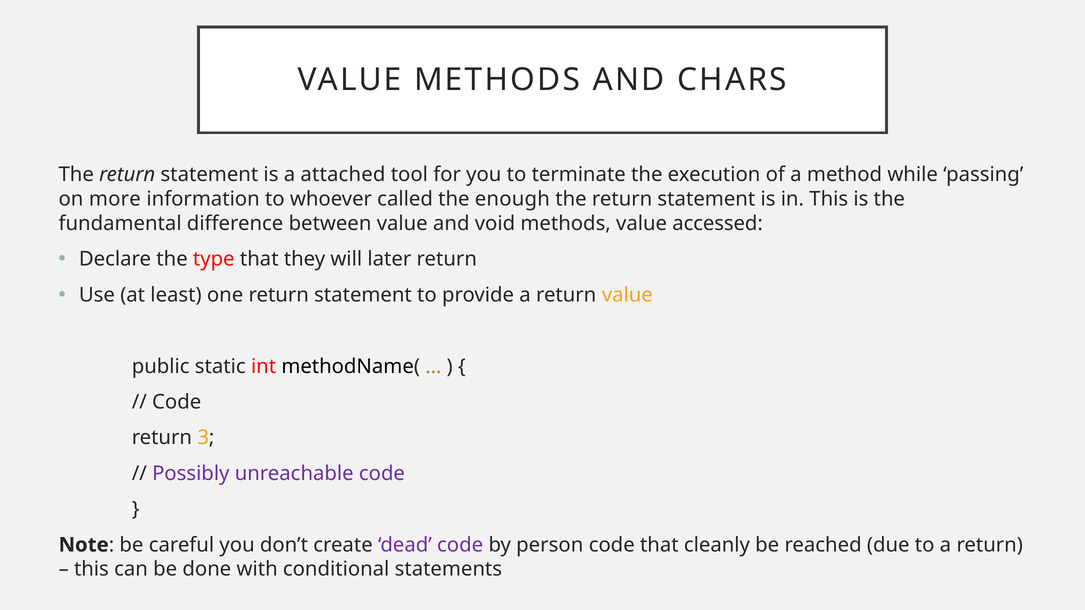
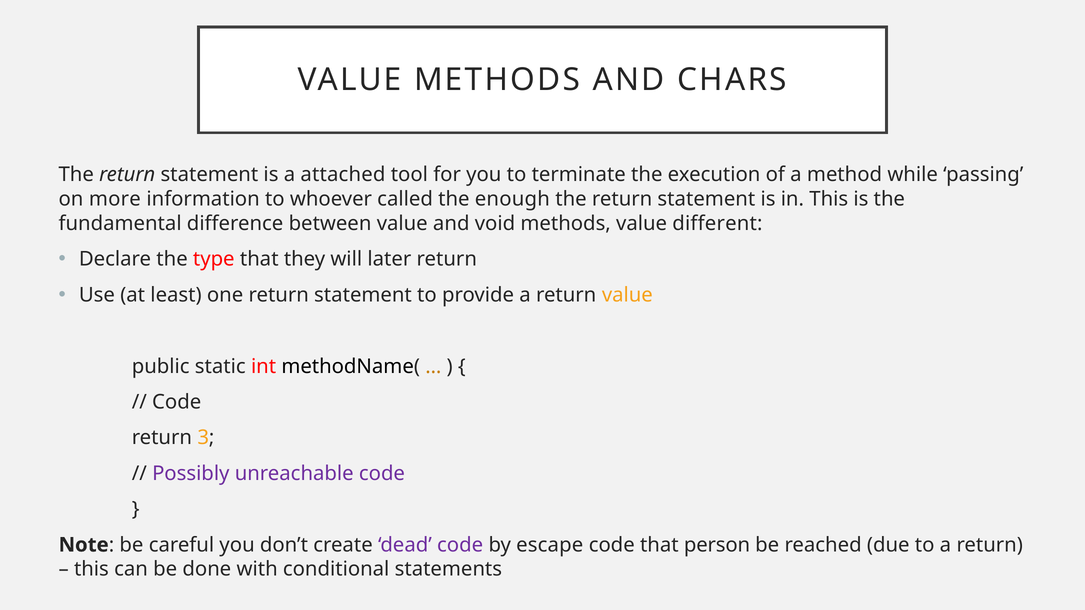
accessed: accessed -> different (717, 224)
person: person -> escape (550, 545)
cleanly: cleanly -> person (717, 545)
